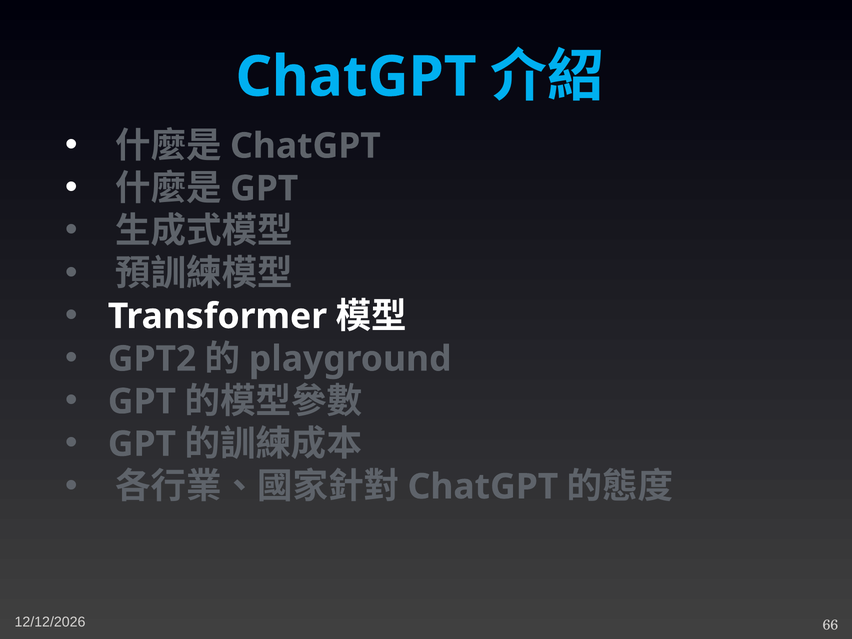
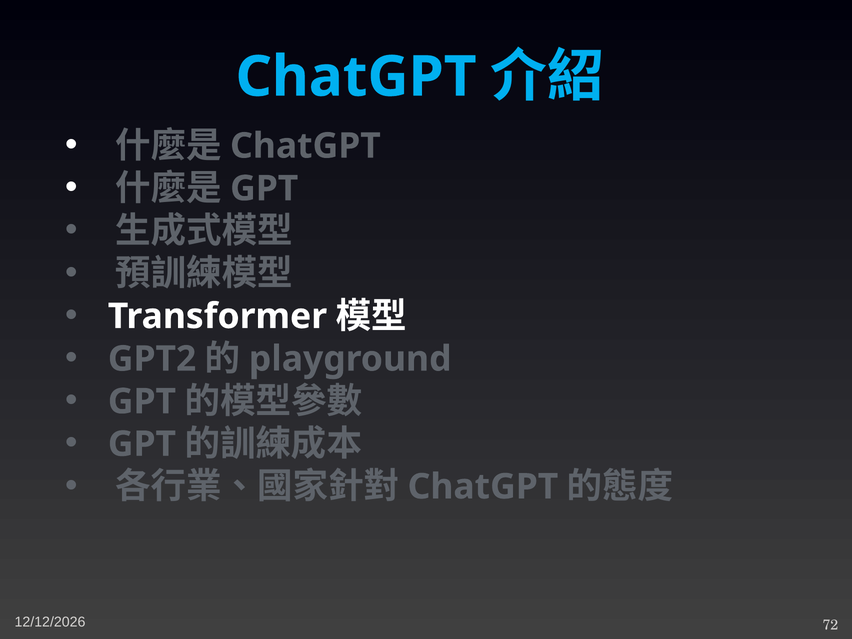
66: 66 -> 72 (830, 625)
